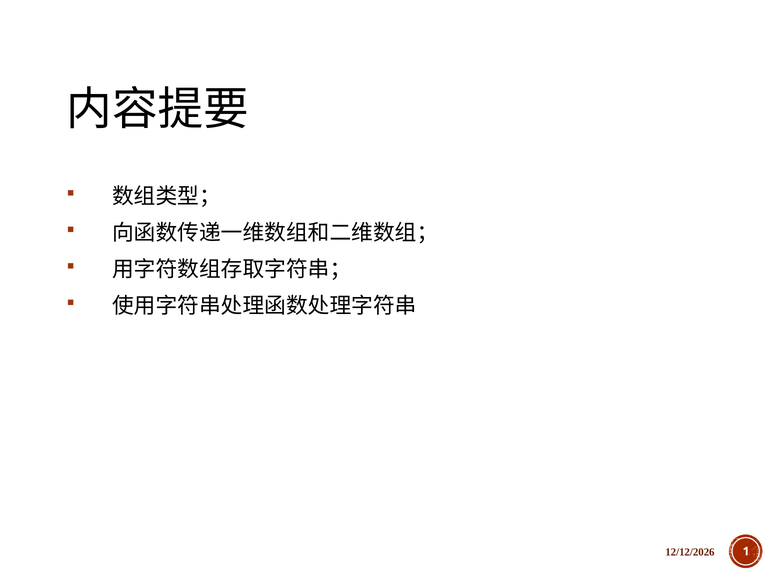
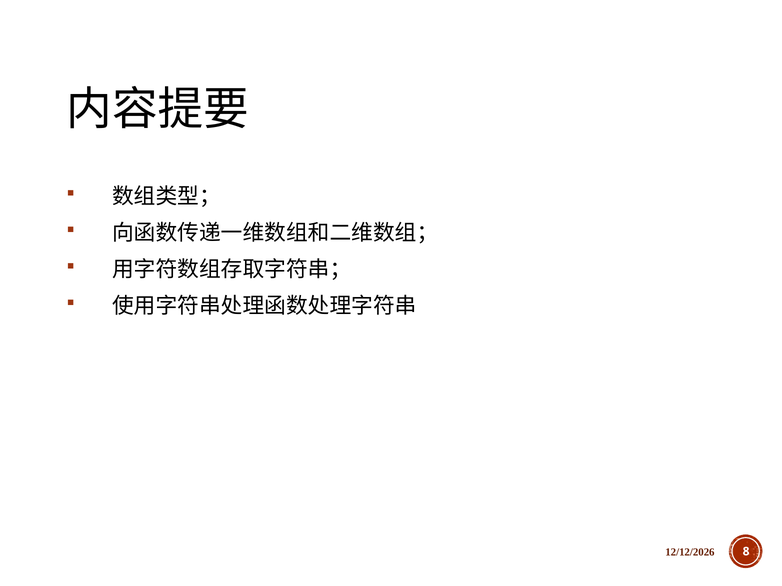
1: 1 -> 8 (746, 552)
